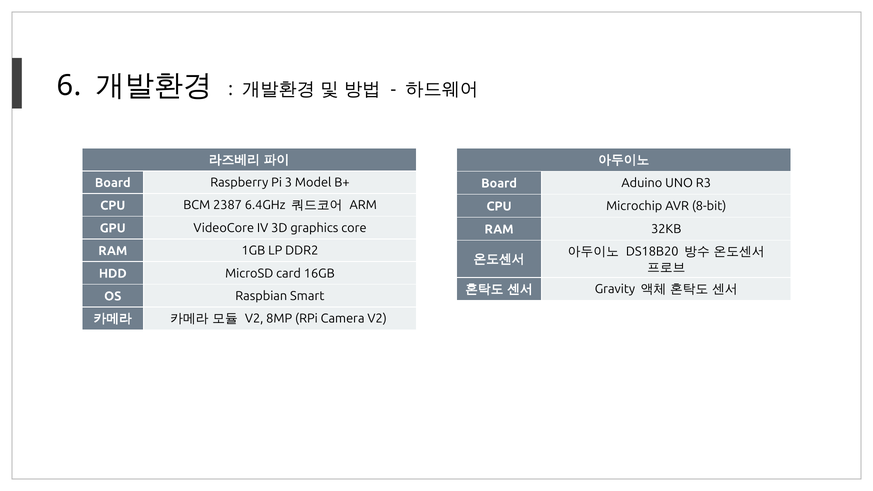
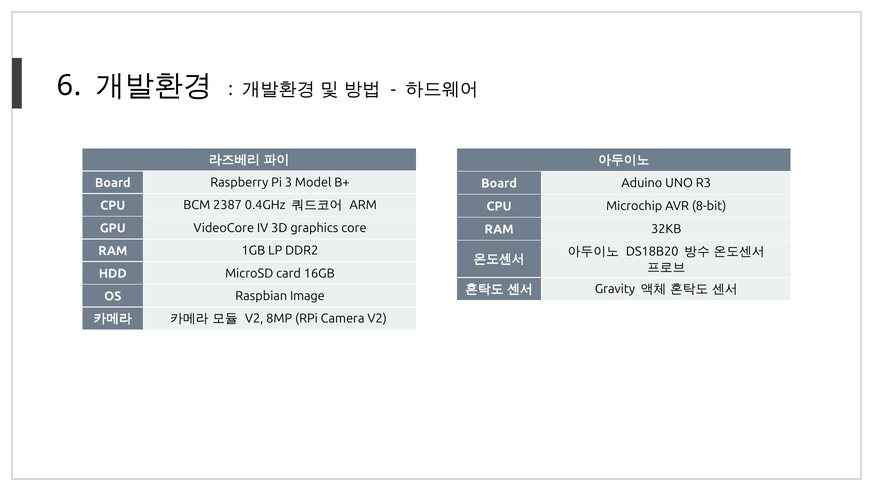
6.4GHz: 6.4GHz -> 0.4GHz (265, 205)
Smart: Smart -> Image (307, 296)
